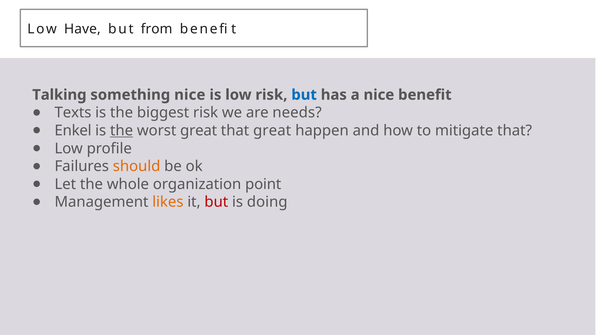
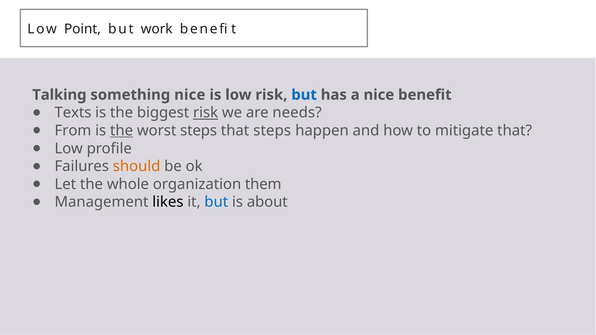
Have: Have -> Point (82, 29)
from: from -> work (157, 29)
risk underline: none -> present (206, 113)
Enkel: Enkel -> From (73, 131)
worst great: great -> steps (199, 131)
that great: great -> steps (272, 131)
point: point -> them (263, 184)
likes colour: orange -> black (168, 202)
but colour: red -> blue (216, 202)
doing: doing -> about (267, 202)
